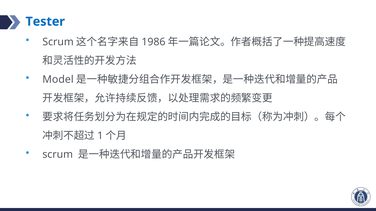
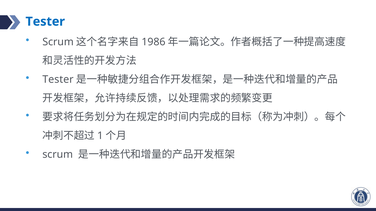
Model: Model -> Tester (58, 80)
